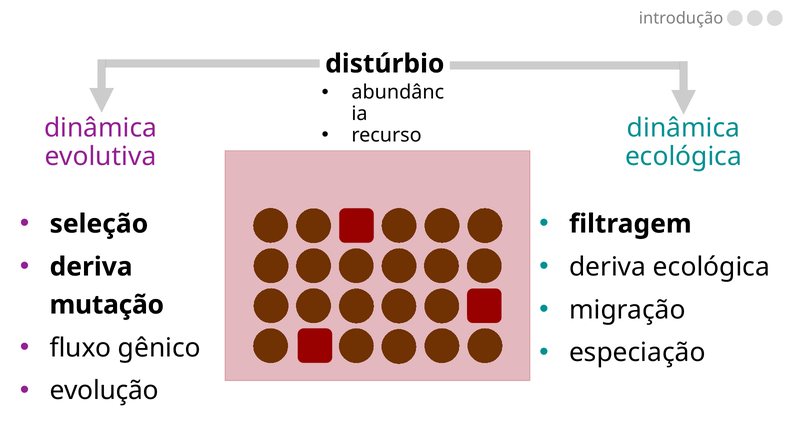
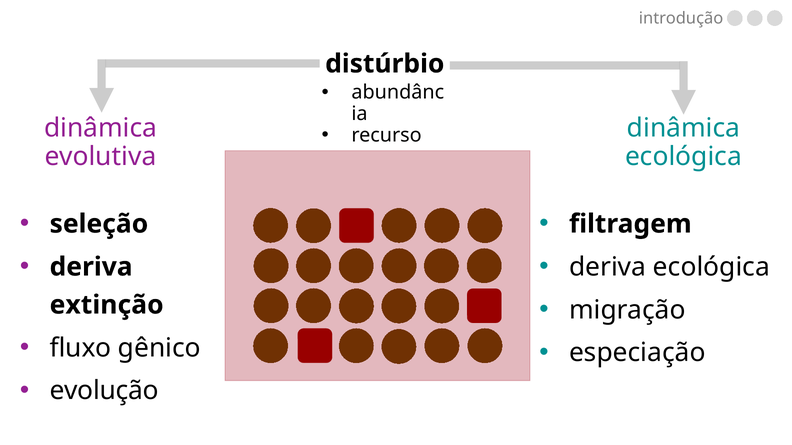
mutação: mutação -> extinção (107, 305)
